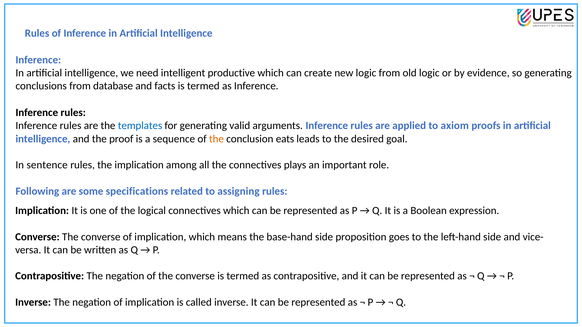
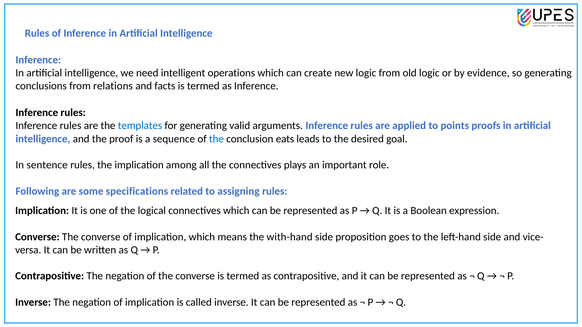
productive: productive -> operations (231, 73)
database: database -> relations (113, 86)
axiom: axiom -> points (455, 126)
the colour: orange -> blue (216, 139)
base-hand: base-hand -> with-hand (290, 237)
